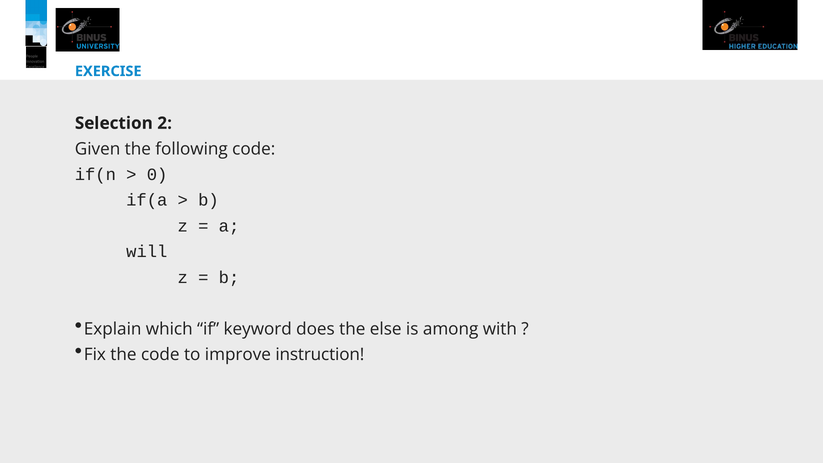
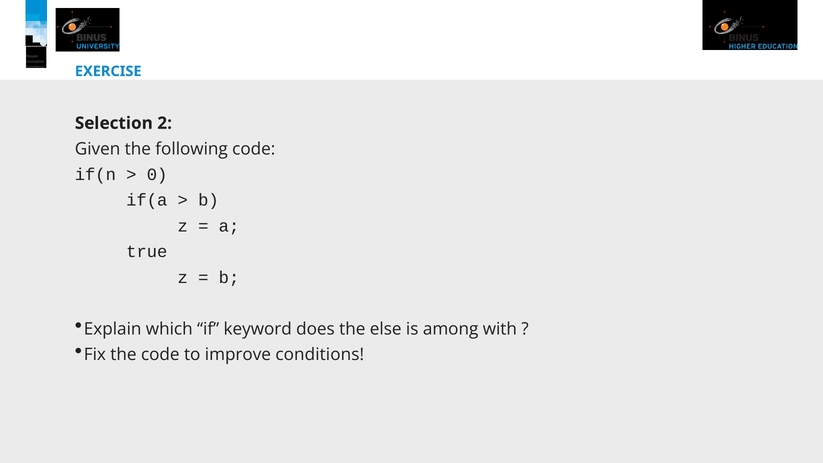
will: will -> true (147, 252)
instruction: instruction -> conditions (320, 355)
